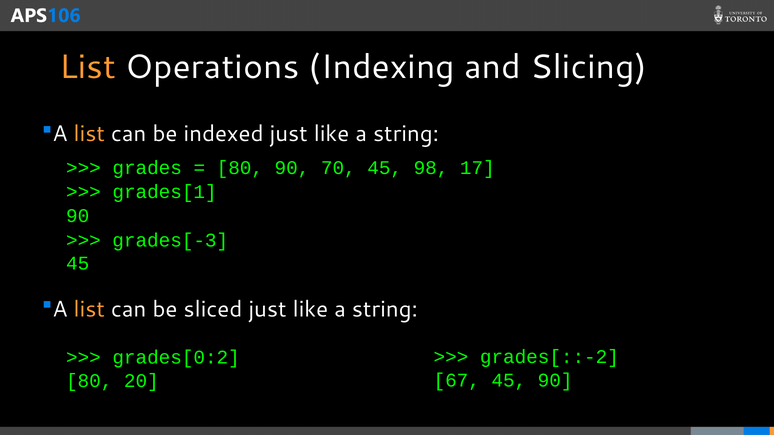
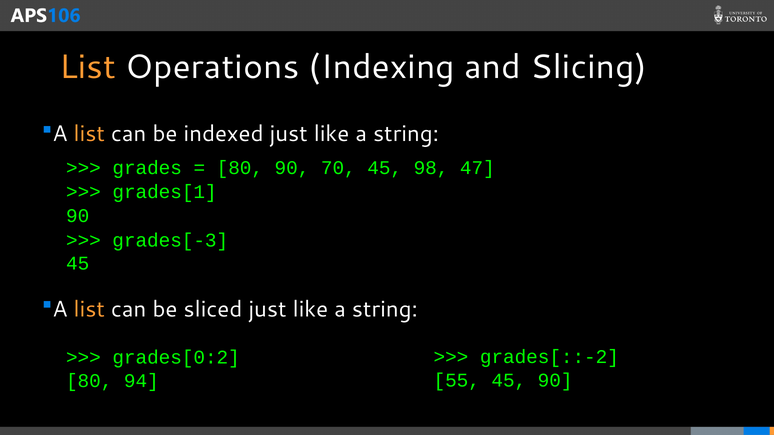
17: 17 -> 47 (477, 168)
67: 67 -> 55 (457, 381)
20: 20 -> 94 (141, 381)
